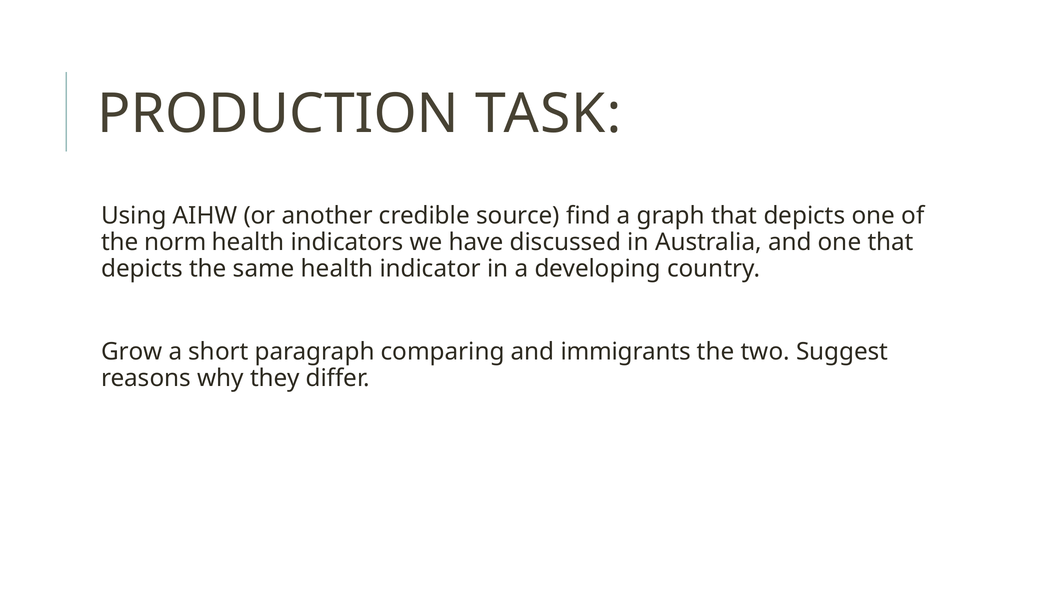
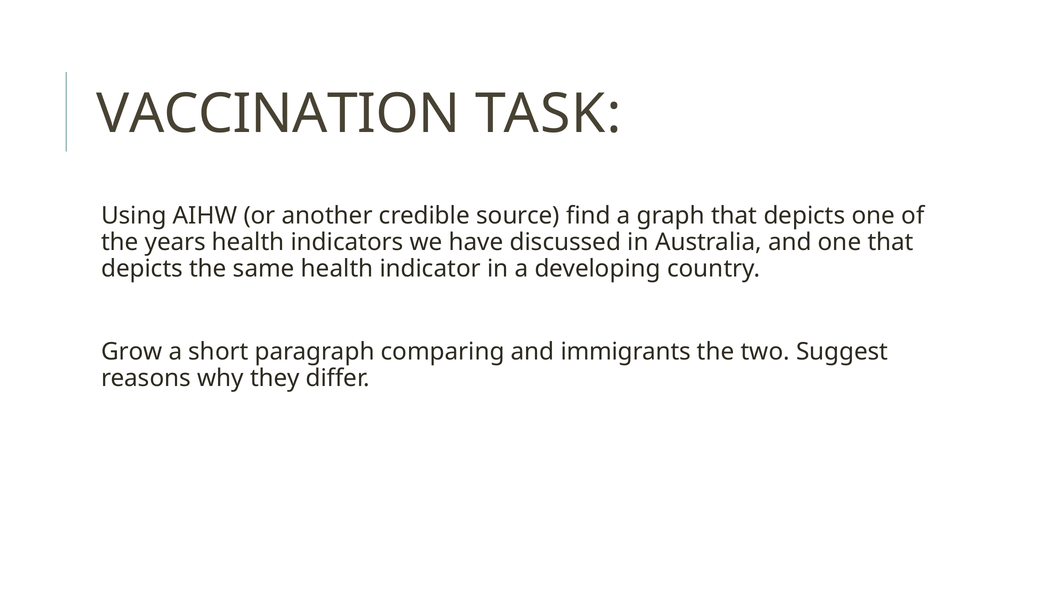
PRODUCTION: PRODUCTION -> VACCINATION (278, 114)
norm: norm -> years (175, 242)
